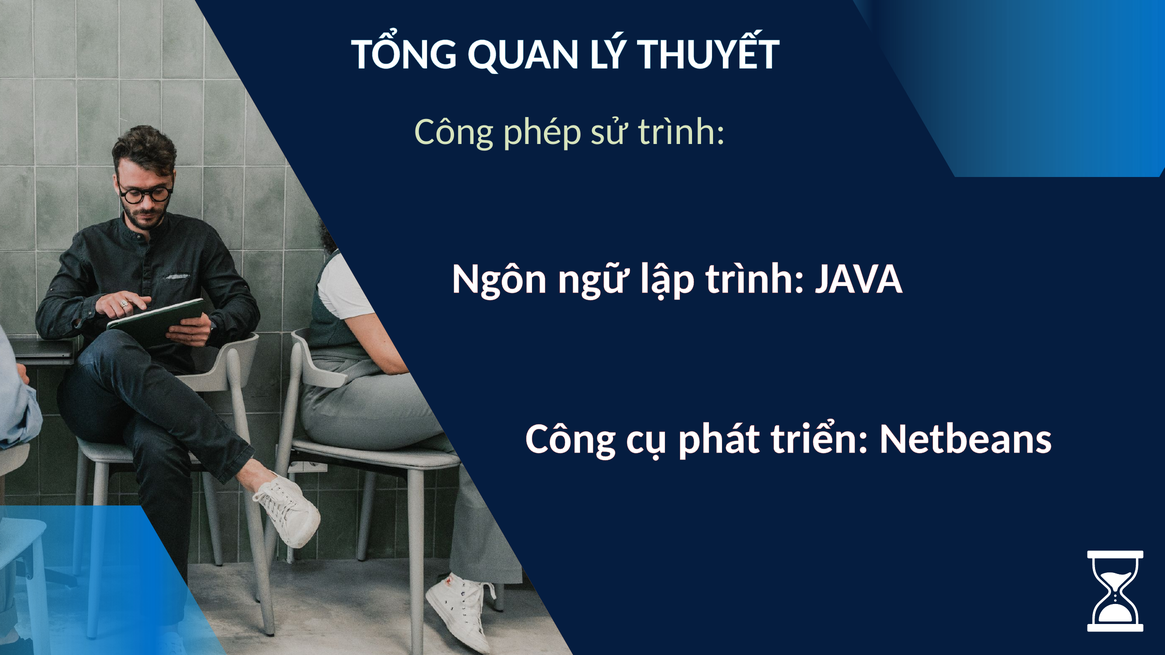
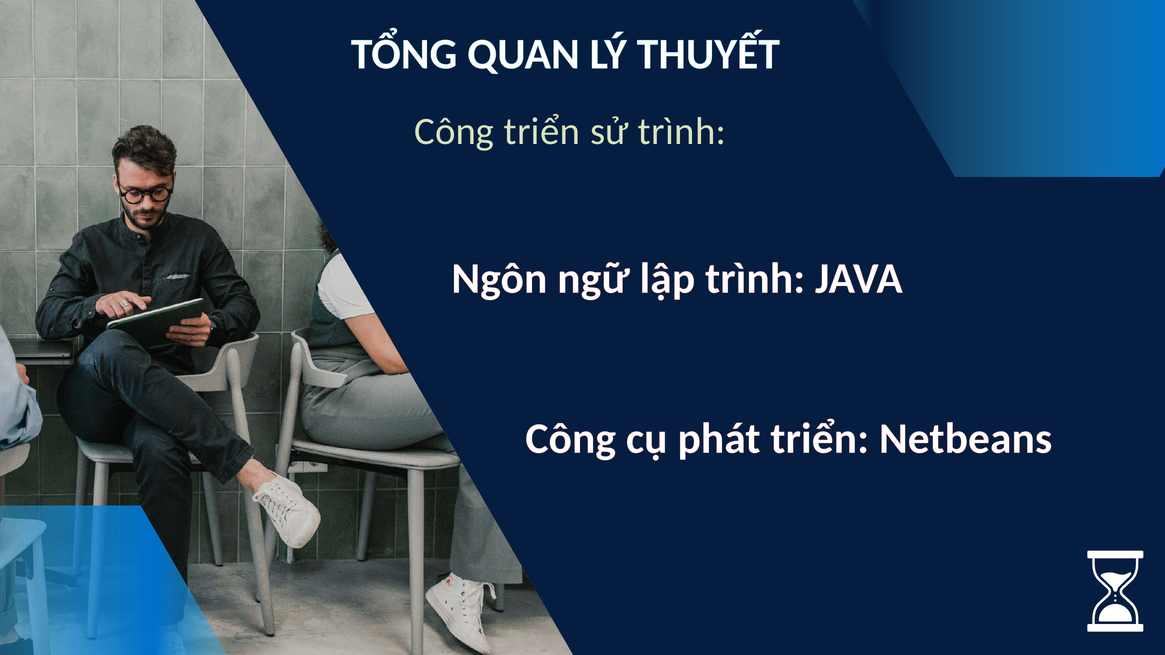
Công phép: phép -> triển (542, 131)
